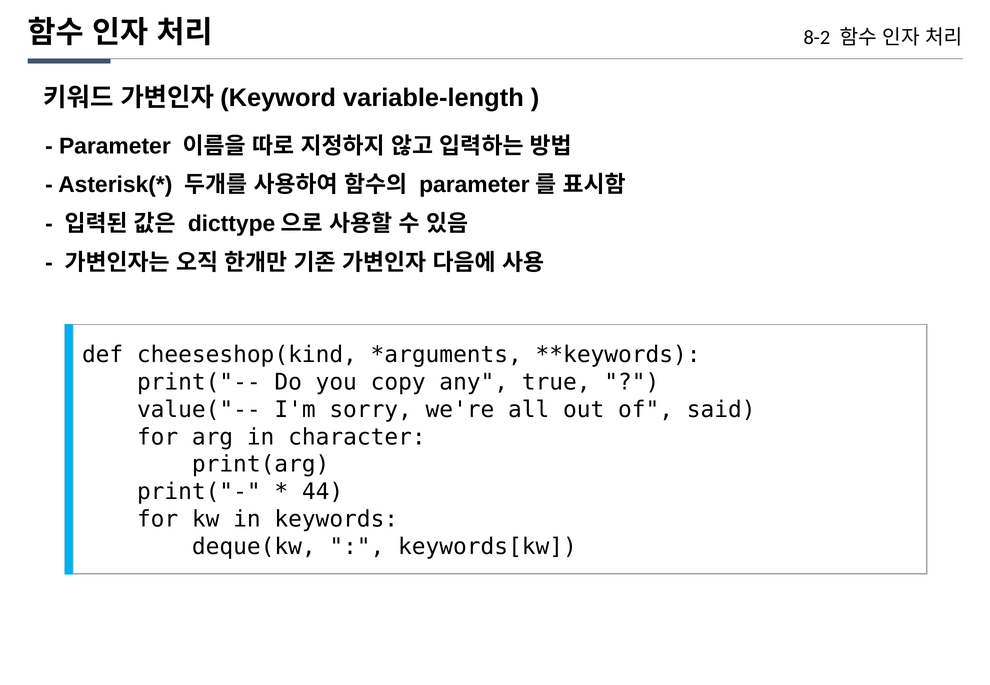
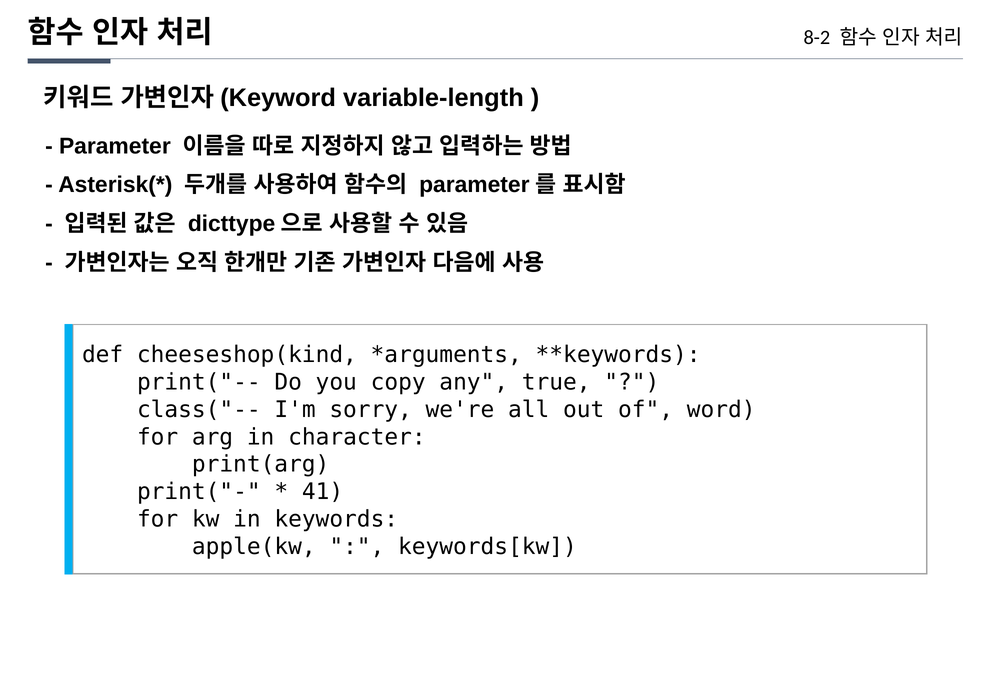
value("--: value("-- -> class("-- (199, 410)
said: said -> word (721, 410)
44: 44 -> 41 (323, 492)
deque(kw: deque(kw -> apple(kw (254, 547)
